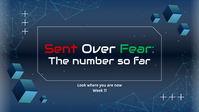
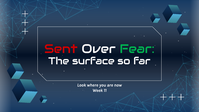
number: number -> surface (93, 61)
